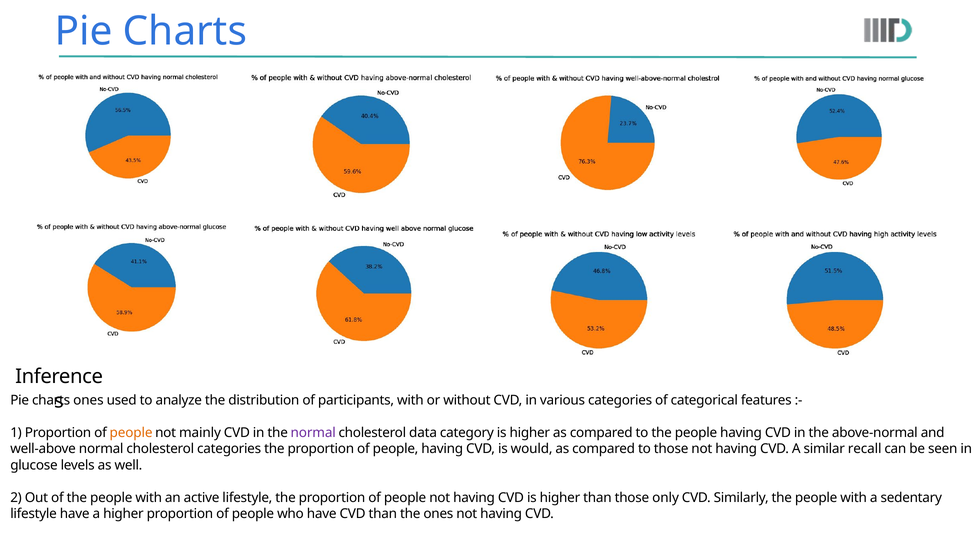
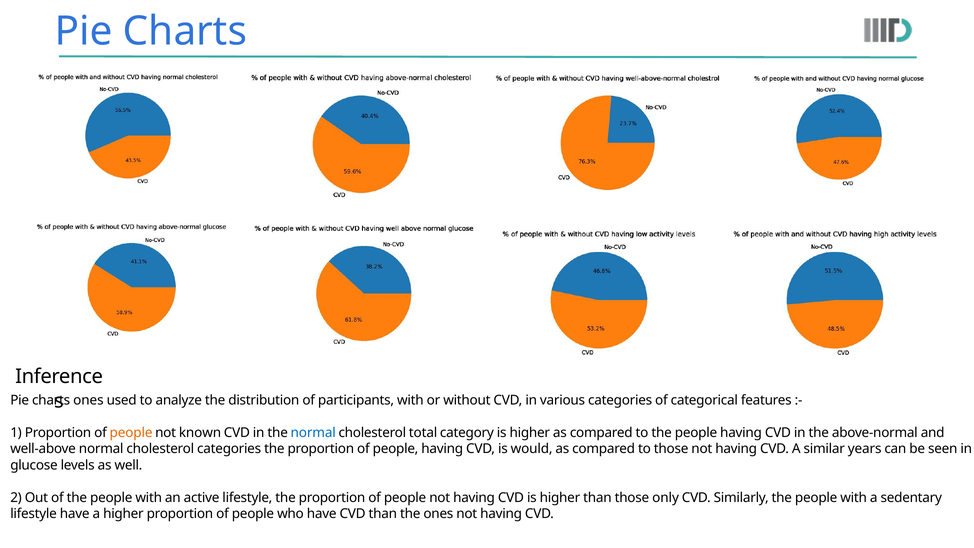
mainly: mainly -> known (200, 433)
normal colour: purple -> blue (313, 433)
data: data -> total (423, 433)
recall: recall -> years (865, 449)
